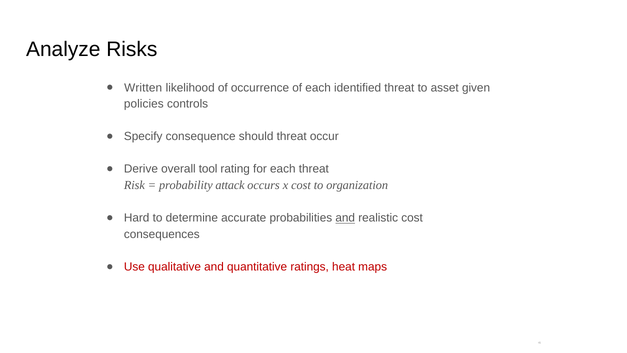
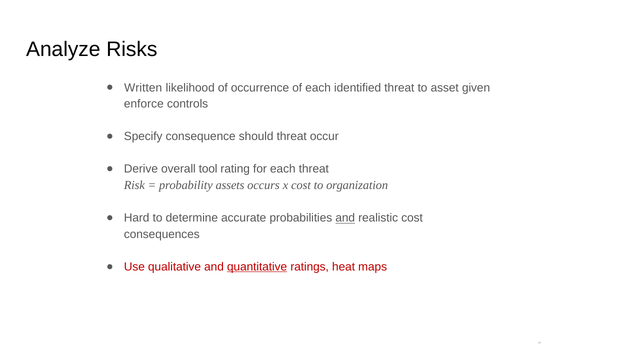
policies: policies -> enforce (144, 104)
attack: attack -> assets (230, 185)
quantitative underline: none -> present (257, 267)
